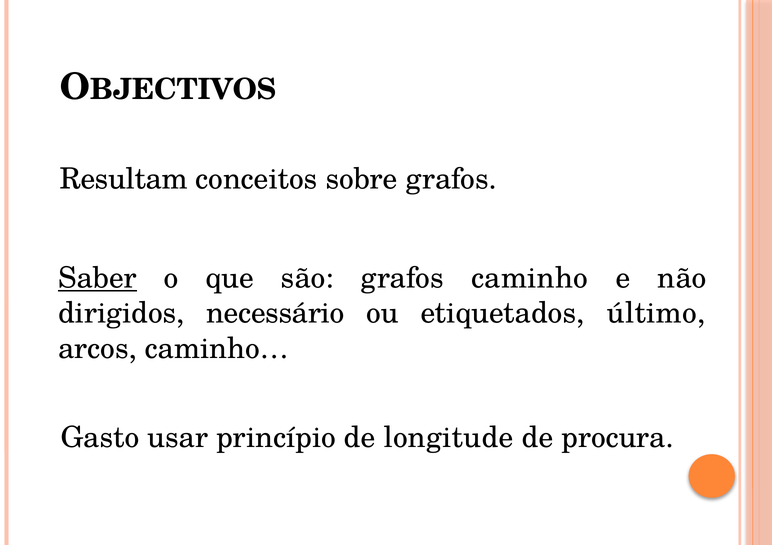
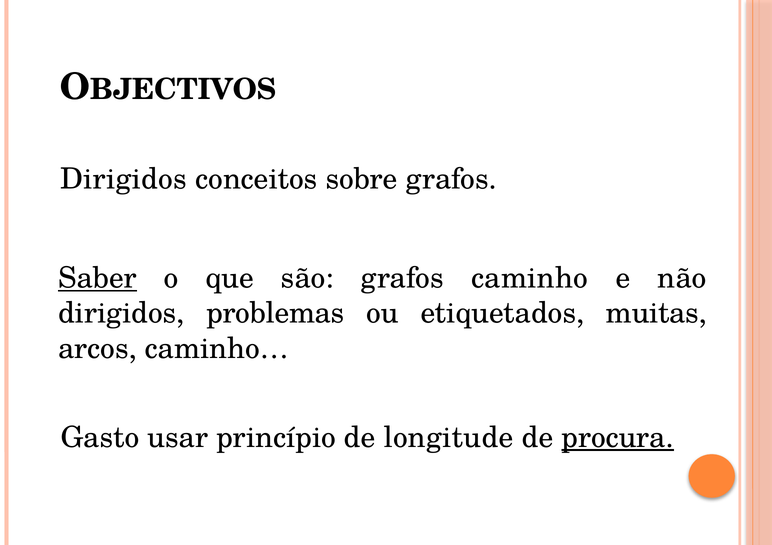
Resultam: Resultam -> Dirigidos (124, 179)
necessário: necessário -> problemas (275, 314)
último: último -> muitas (656, 314)
procura underline: none -> present (618, 438)
